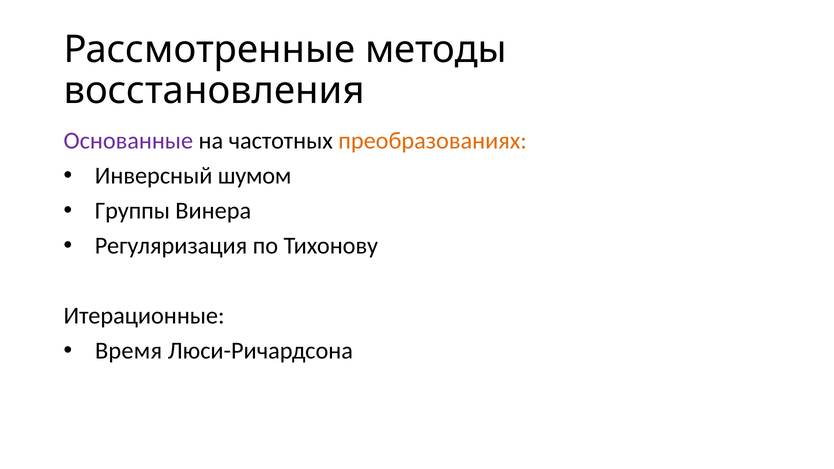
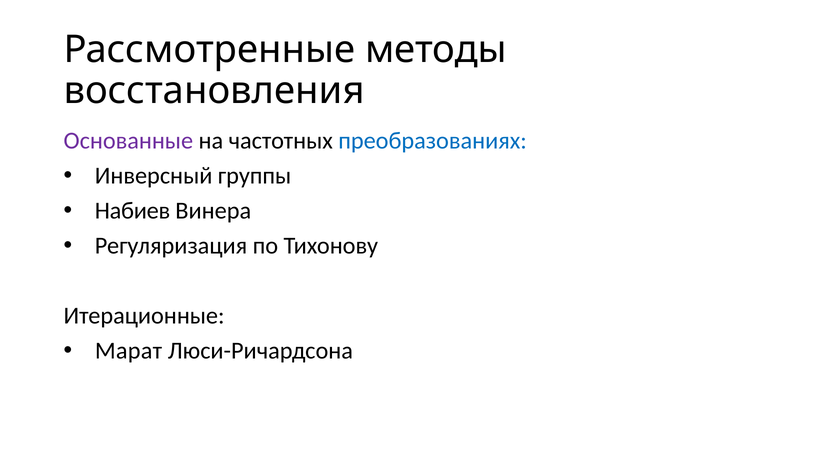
преобразованиях colour: orange -> blue (433, 141)
шумом: шумом -> группы (255, 176)
Группы: Группы -> Набиев (132, 211)
Время: Время -> Марат (129, 351)
